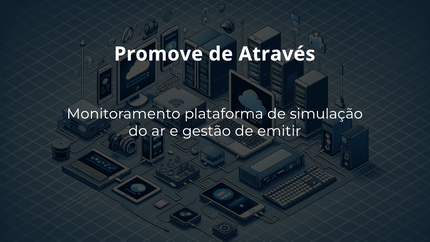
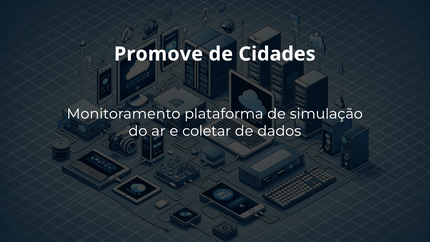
Através: Através -> Cidades (277, 54)
gestão: gestão -> coletar (207, 131)
emitir: emitir -> dados (279, 131)
